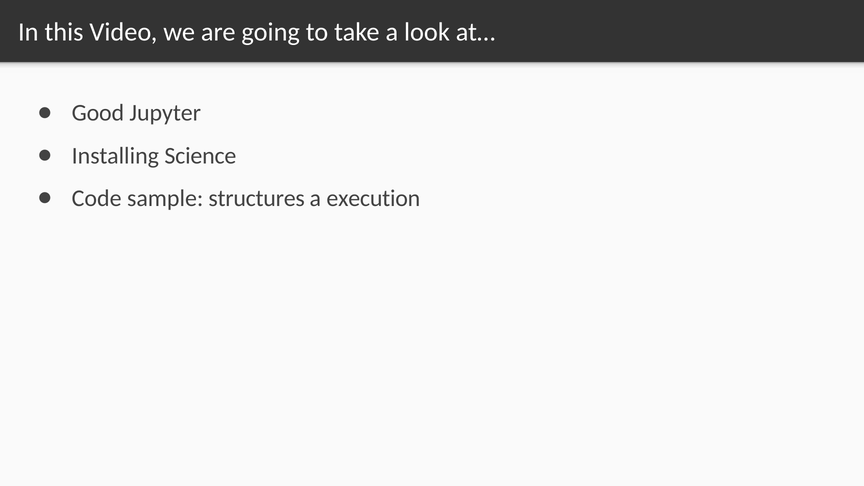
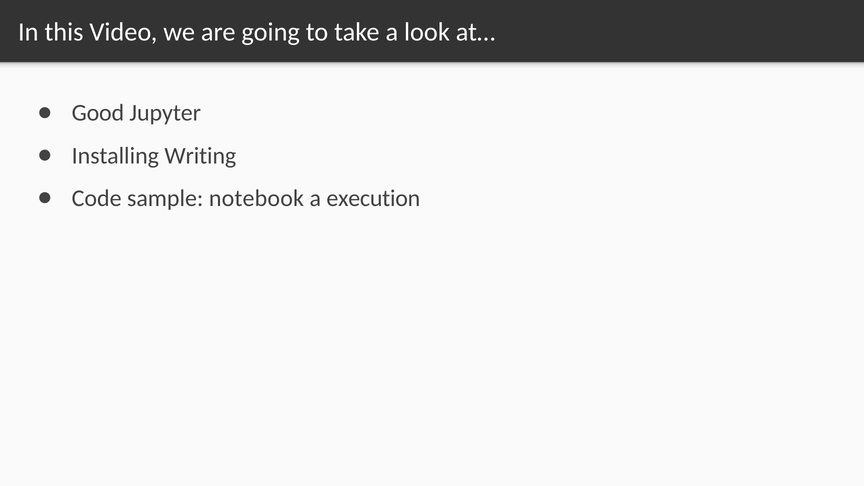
Science: Science -> Writing (200, 156)
structures: structures -> notebook (256, 198)
